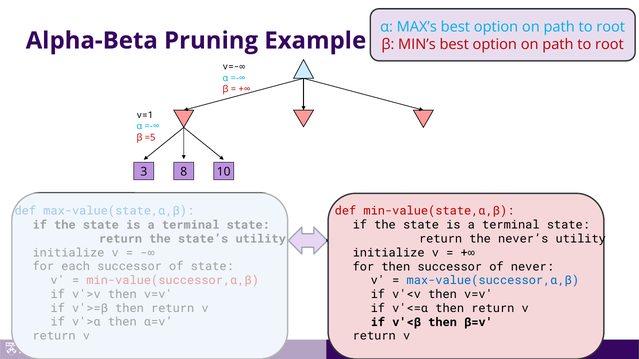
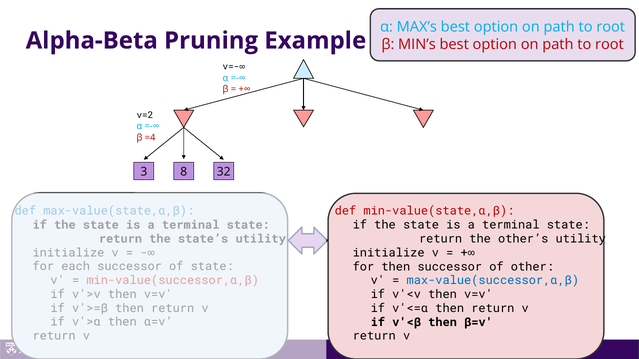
v=1: v=1 -> v=2 (145, 115)
=5: =5 -> =4 (150, 138)
10: 10 -> 32 (224, 172)
never’s: never’s -> other’s (523, 239)
never: never -> other (532, 267)
